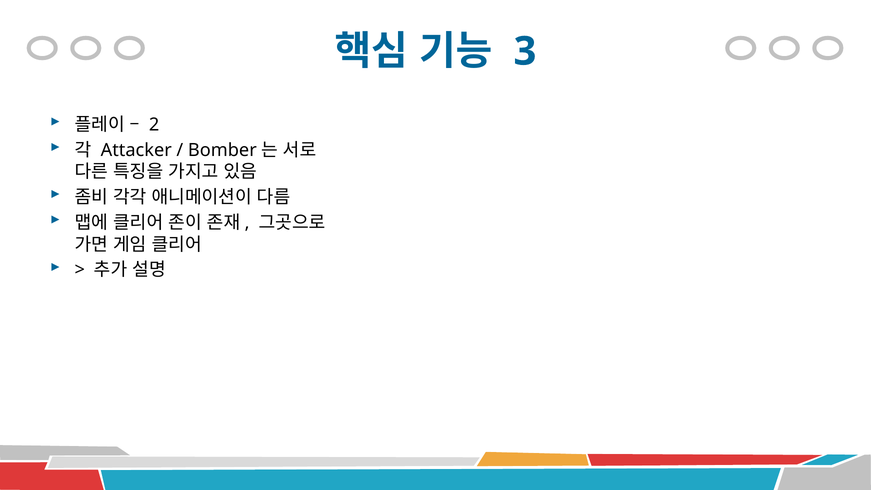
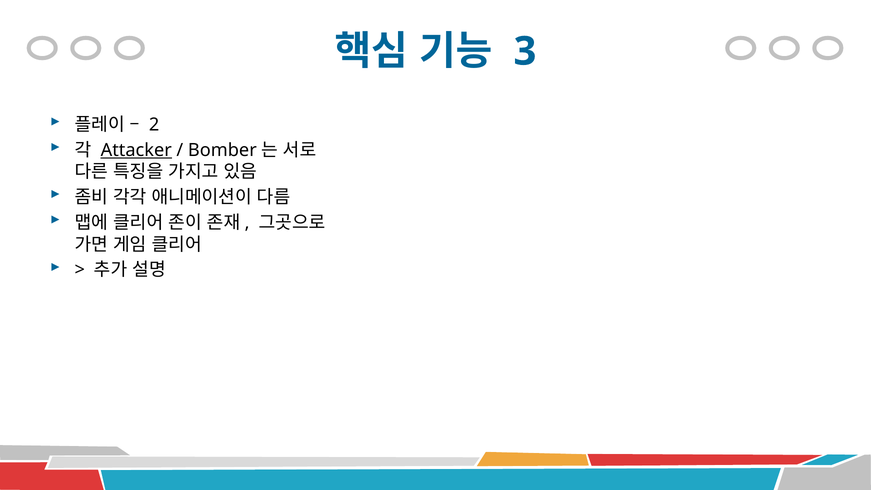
Attacker underline: none -> present (136, 150)
